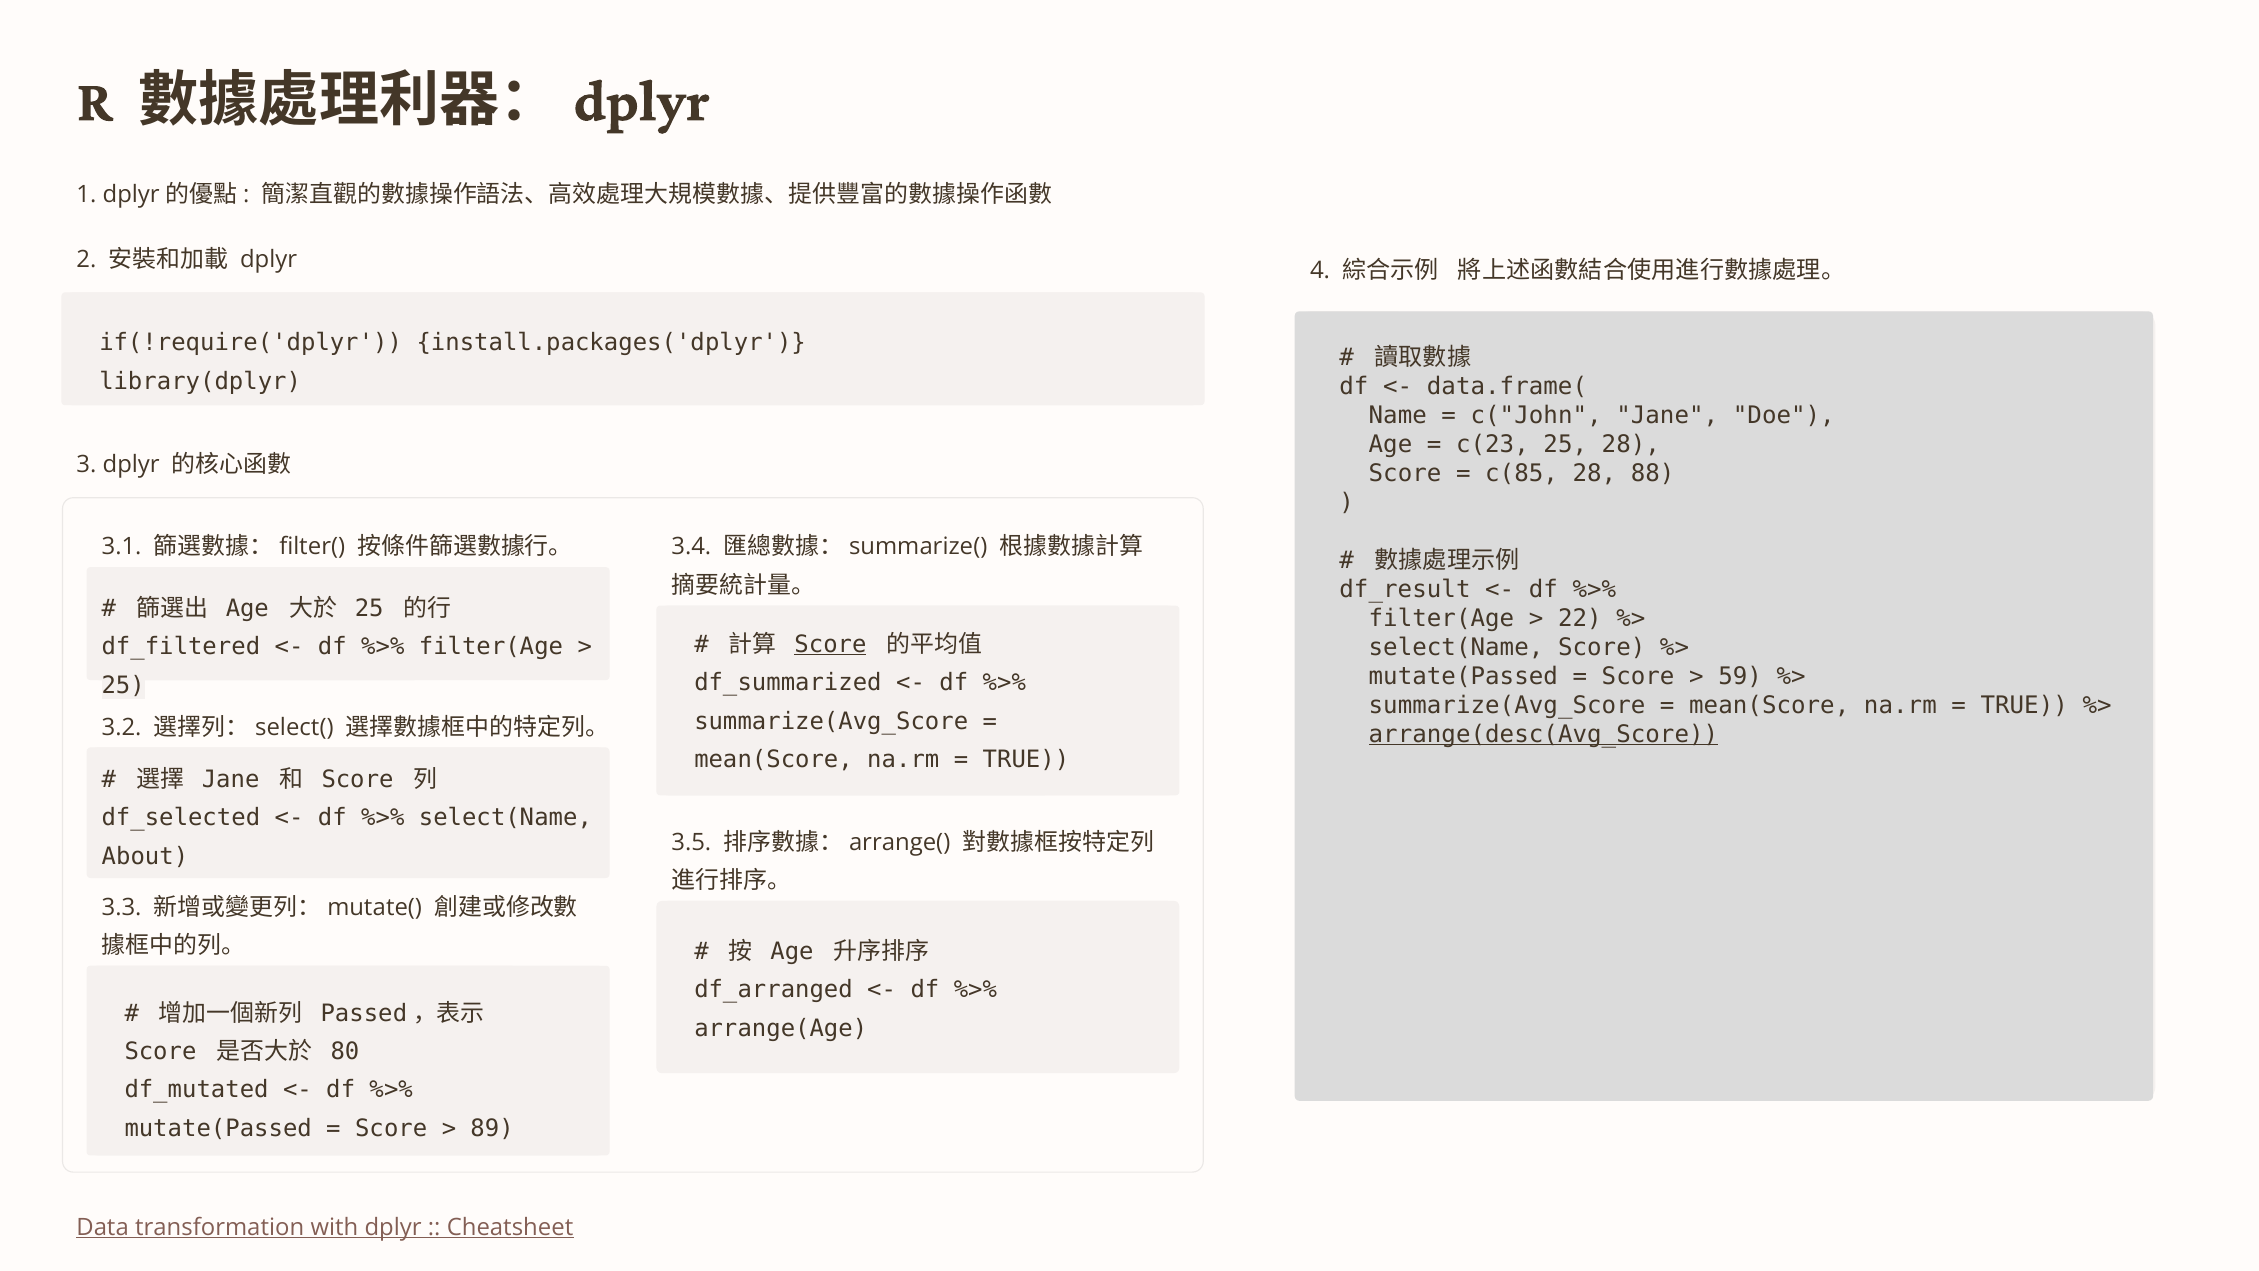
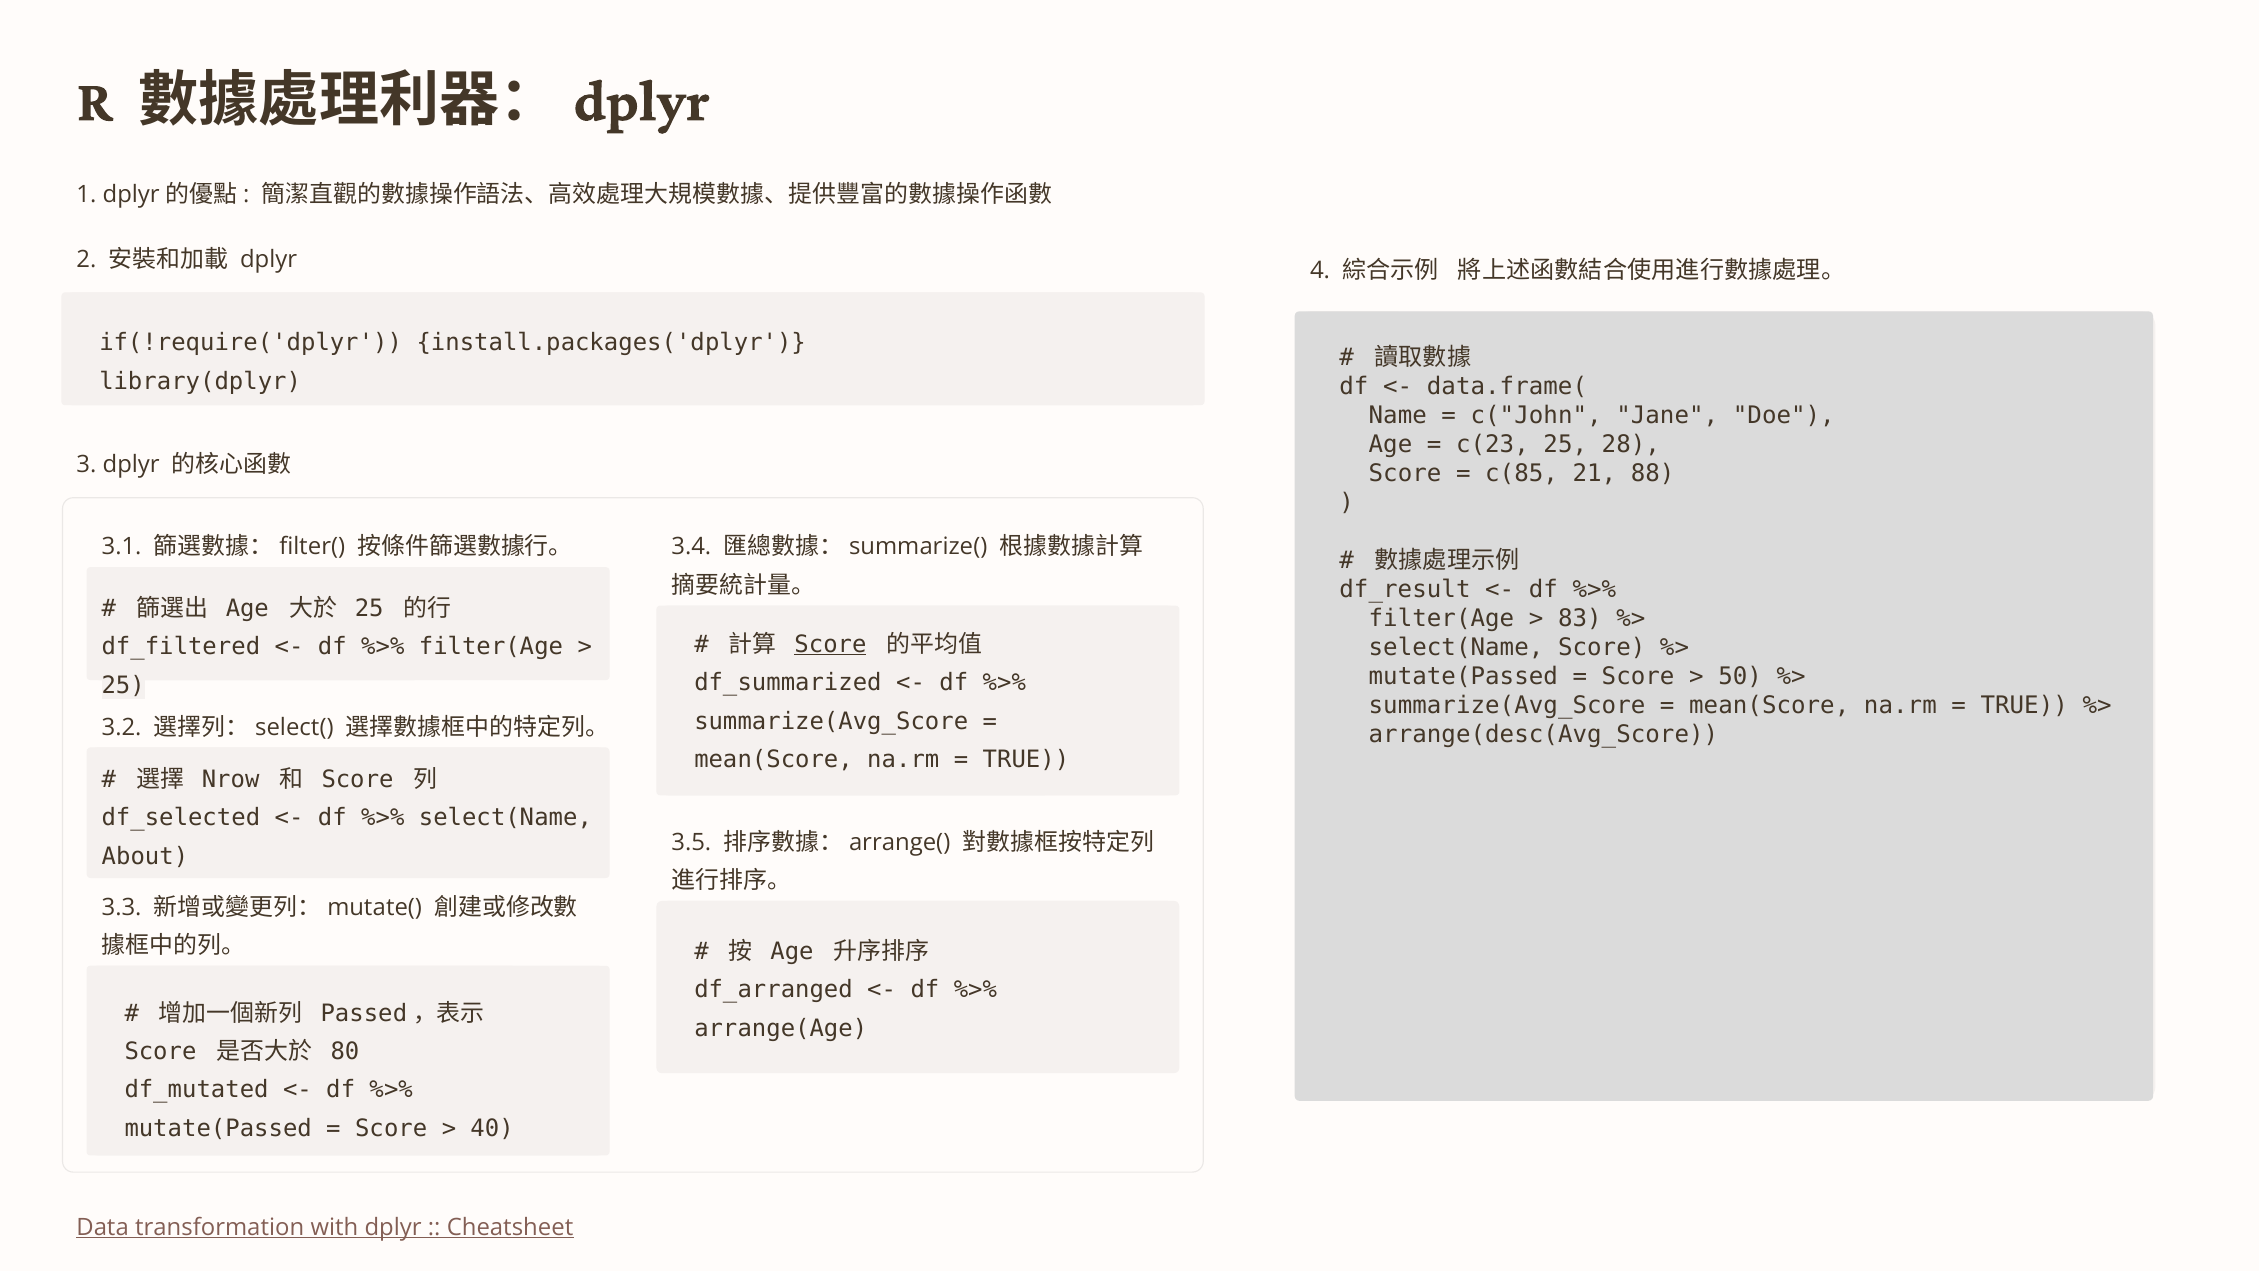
c(85 28: 28 -> 21 (1594, 473)
22: 22 -> 83 (1580, 618)
59: 59 -> 50 (1740, 676)
arrange(desc(Avg_Score underline: present -> none (1543, 734)
Jane: Jane -> Nrow (231, 779)
89: 89 -> 40 (492, 1128)
